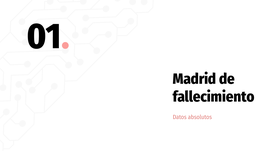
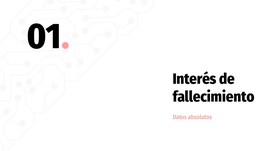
Madrid: Madrid -> Interés (194, 79)
